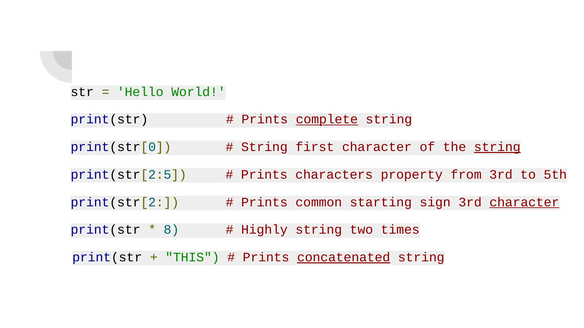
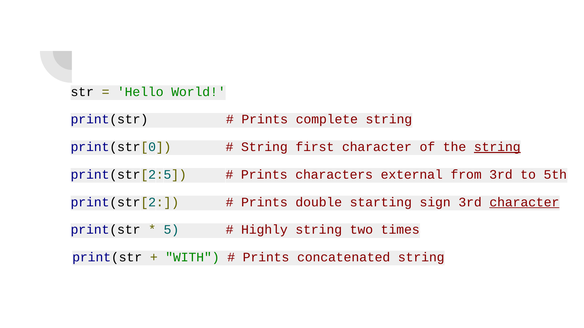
complete underline: present -> none (327, 120)
property: property -> external (412, 175)
common: common -> double (319, 202)
8: 8 -> 5 (171, 230)
THIS: THIS -> WITH (192, 258)
concatenated underline: present -> none (344, 258)
